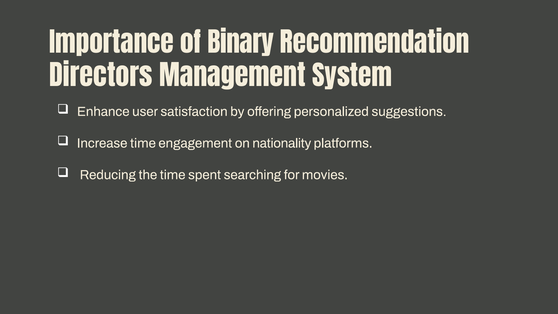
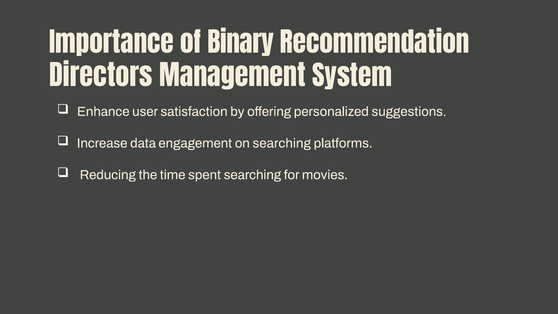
Increase time: time -> data (143, 143)
on nationality: nationality -> searching (282, 143)
